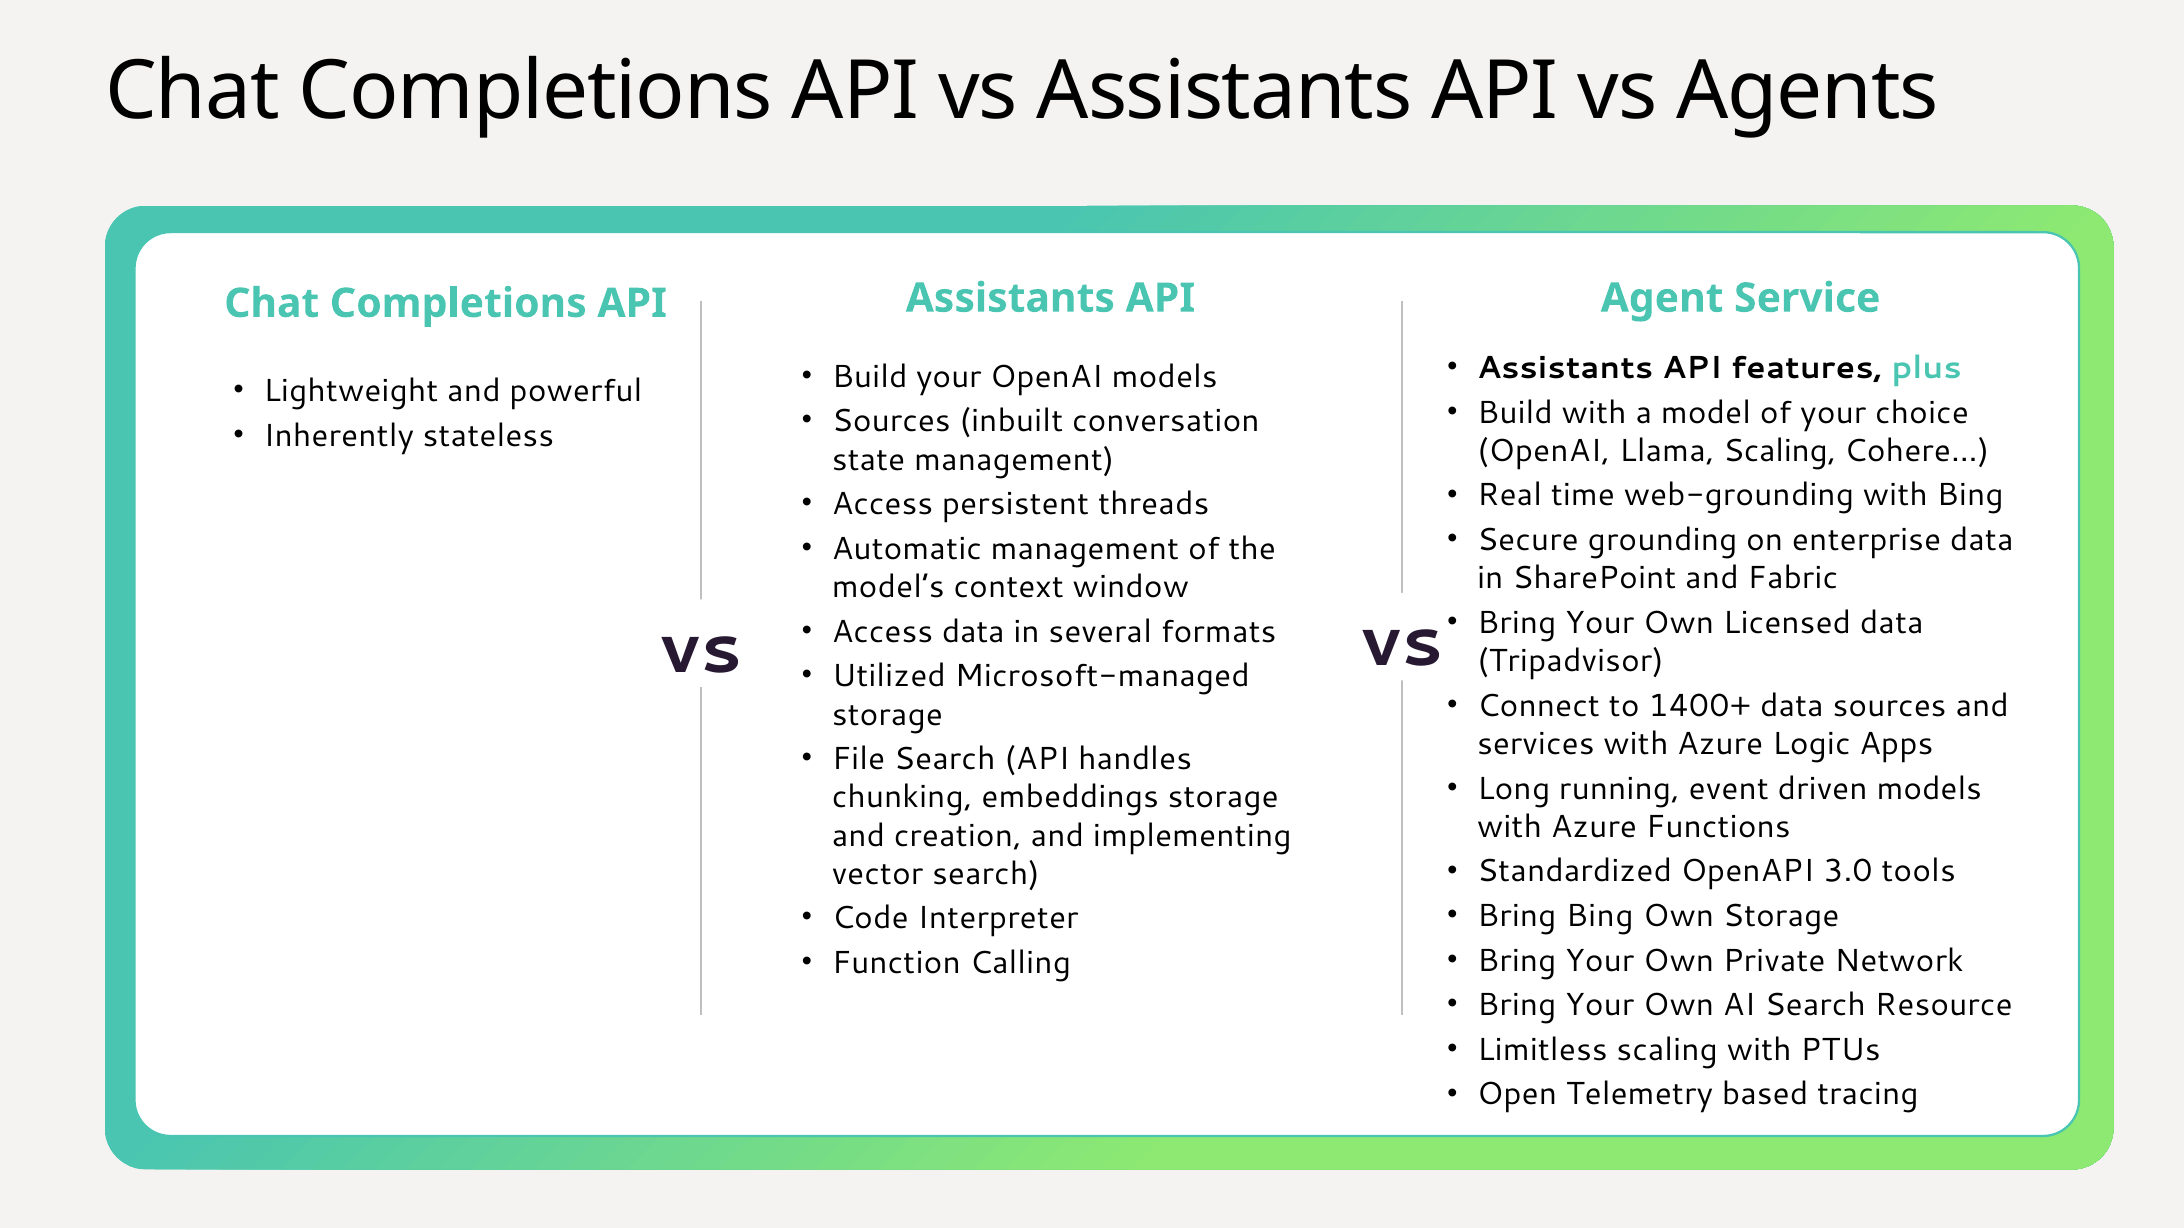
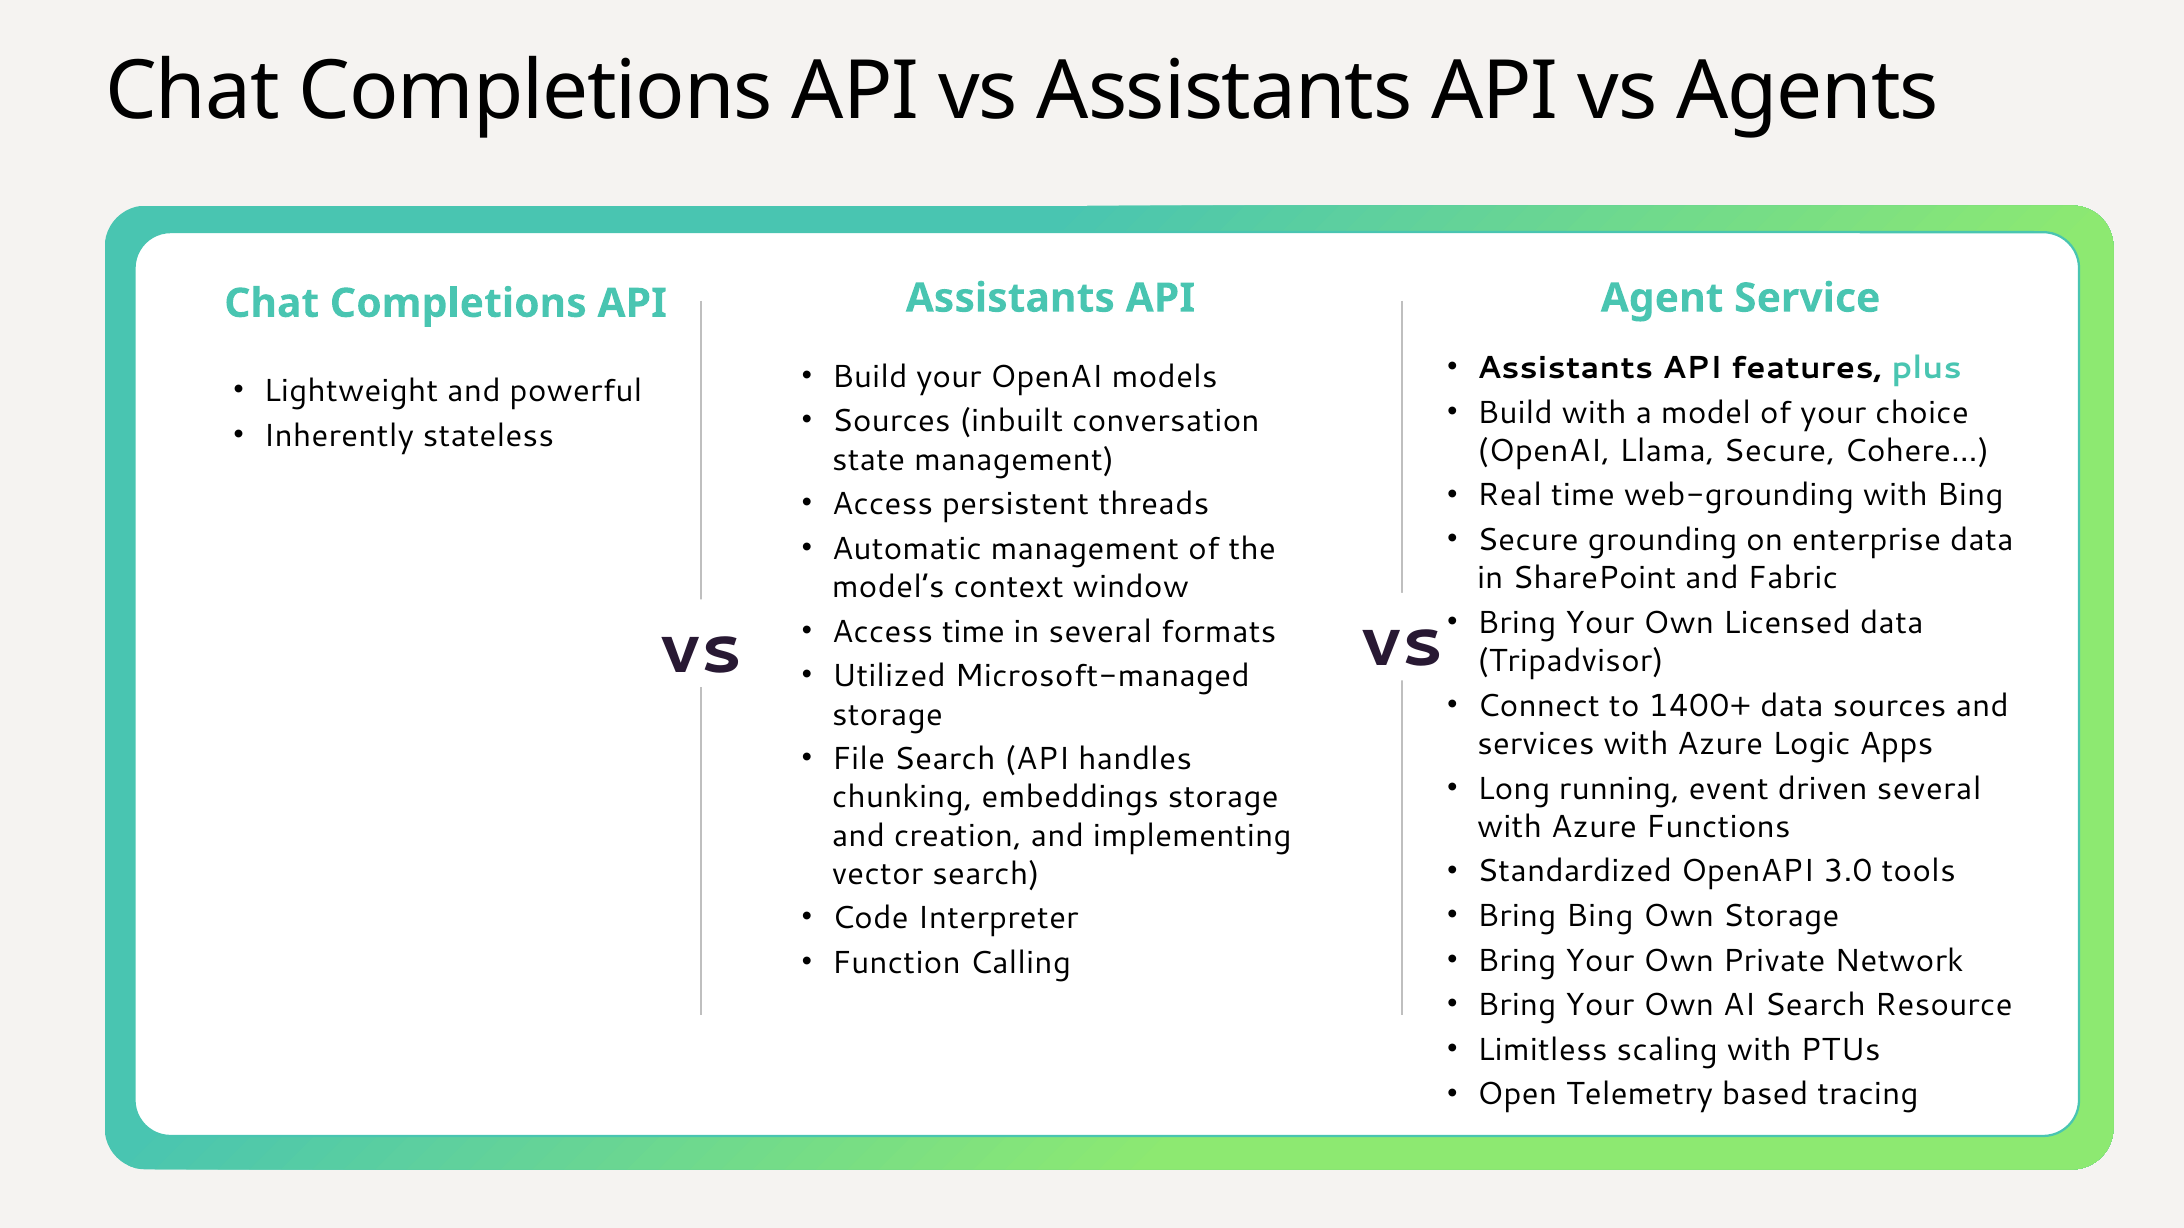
Llama Scaling: Scaling -> Secure (1779, 451)
Access data: data -> time (973, 632)
driven models: models -> several (1929, 789)
